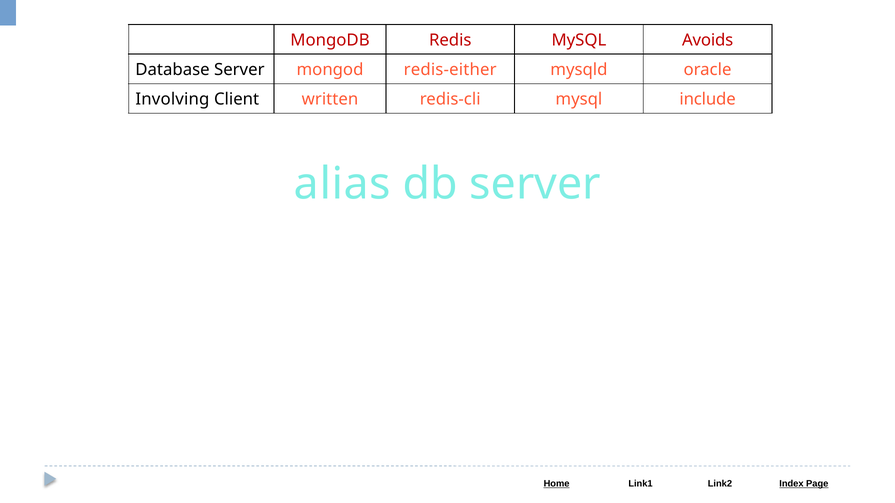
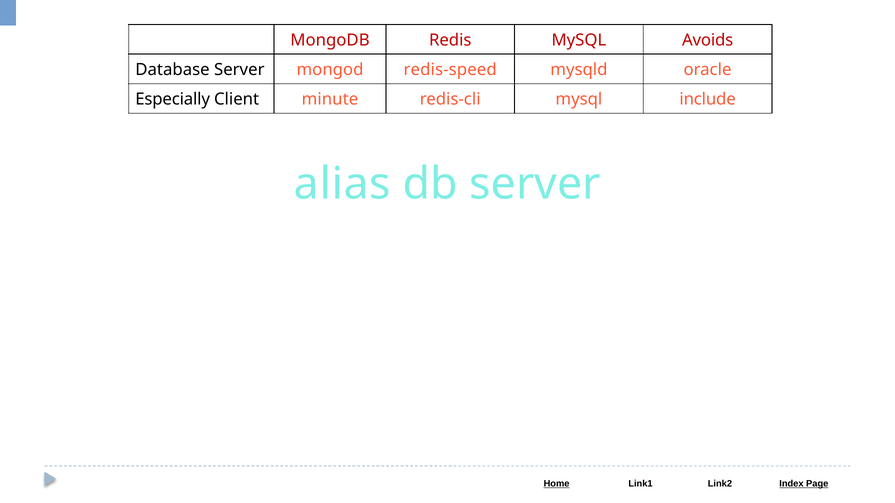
redis-either: redis-either -> redis-speed (450, 70)
Involving: Involving -> Especially (173, 99)
written: written -> minute (330, 99)
